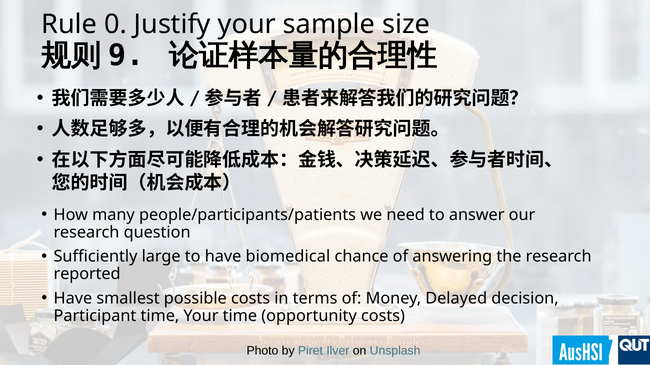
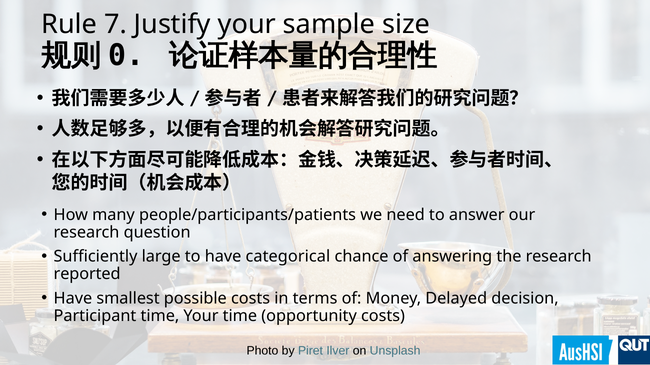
0: 0 -> 7 (116, 25)
9: 9 -> 0 (126, 55)
biomedical: biomedical -> categorical (288, 257)
